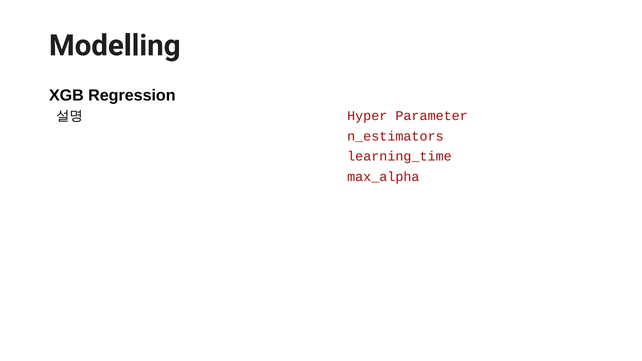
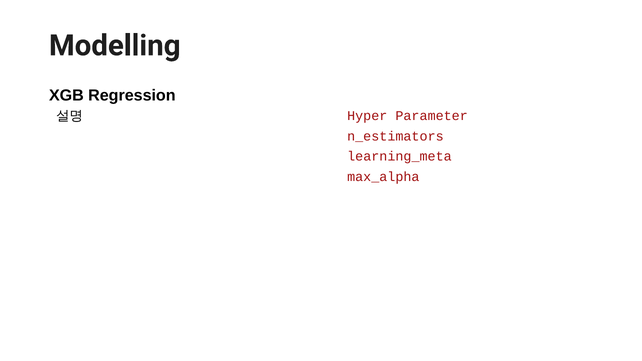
learning_time: learning_time -> learning_meta (399, 157)
